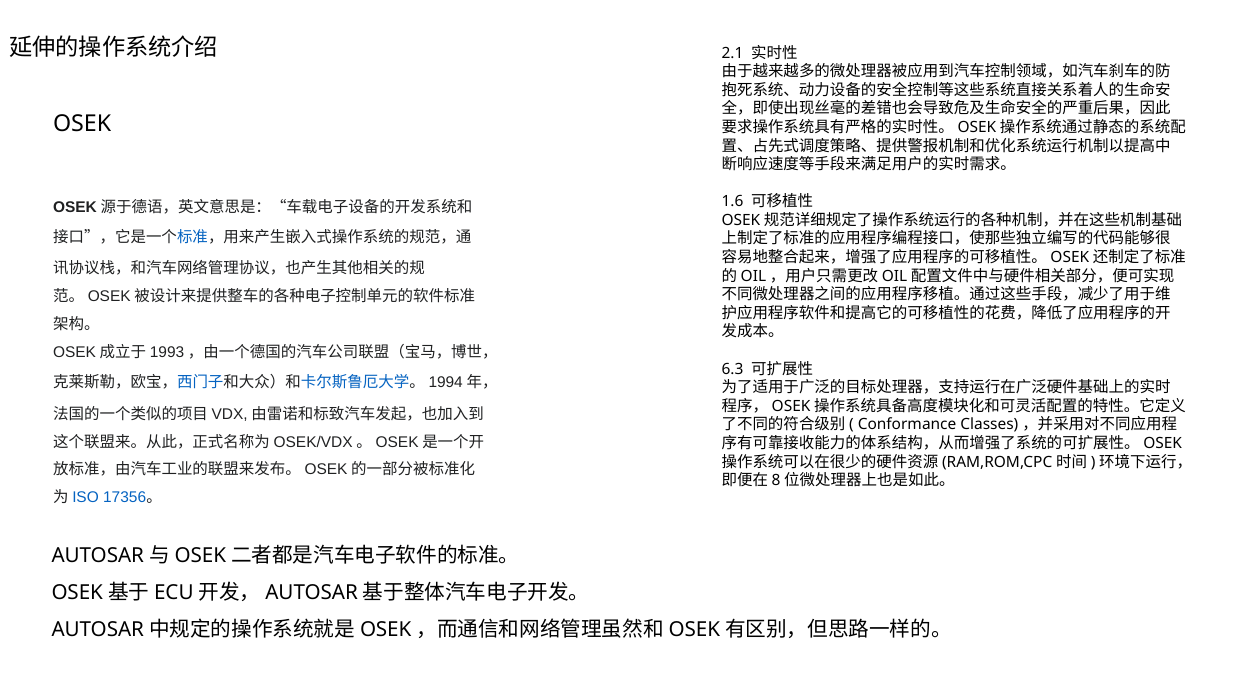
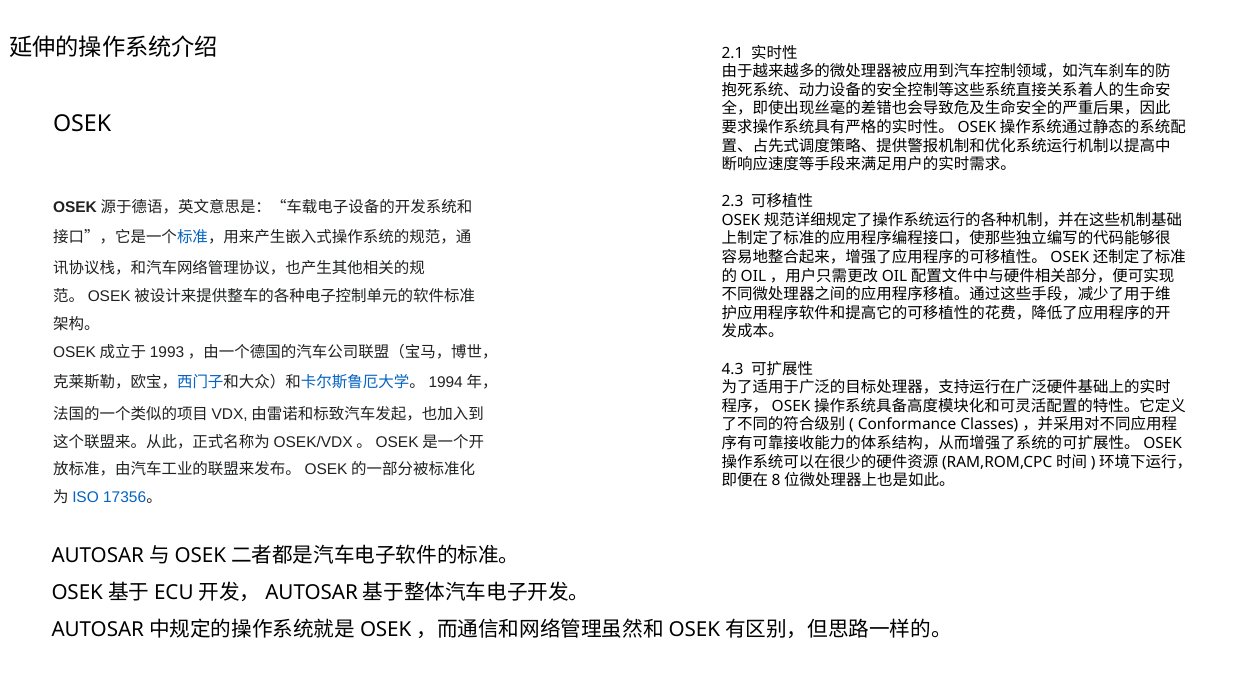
1.6: 1.6 -> 2.3 (732, 202)
6.3: 6.3 -> 4.3 (732, 369)
